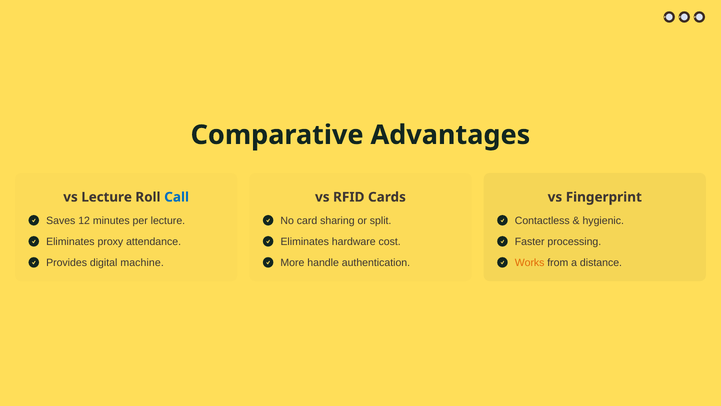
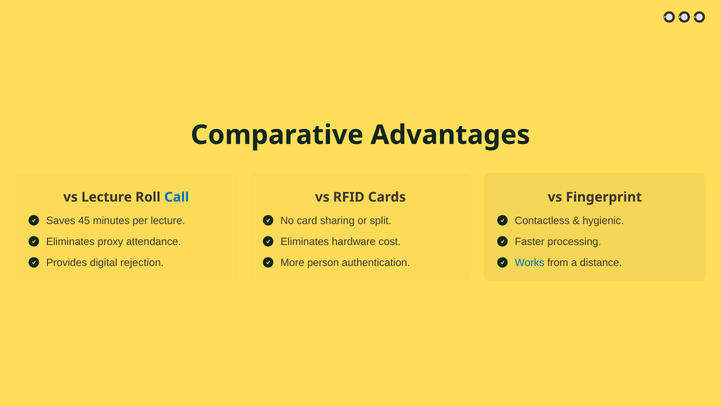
12: 12 -> 45 (84, 220)
machine: machine -> rejection (142, 262)
handle: handle -> person (323, 262)
Works colour: orange -> blue (530, 262)
